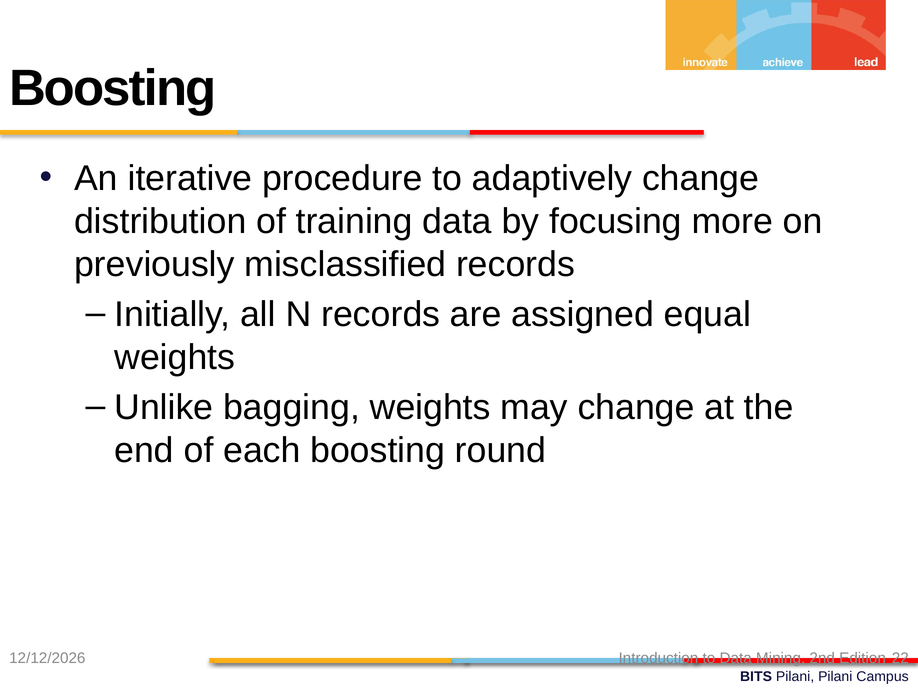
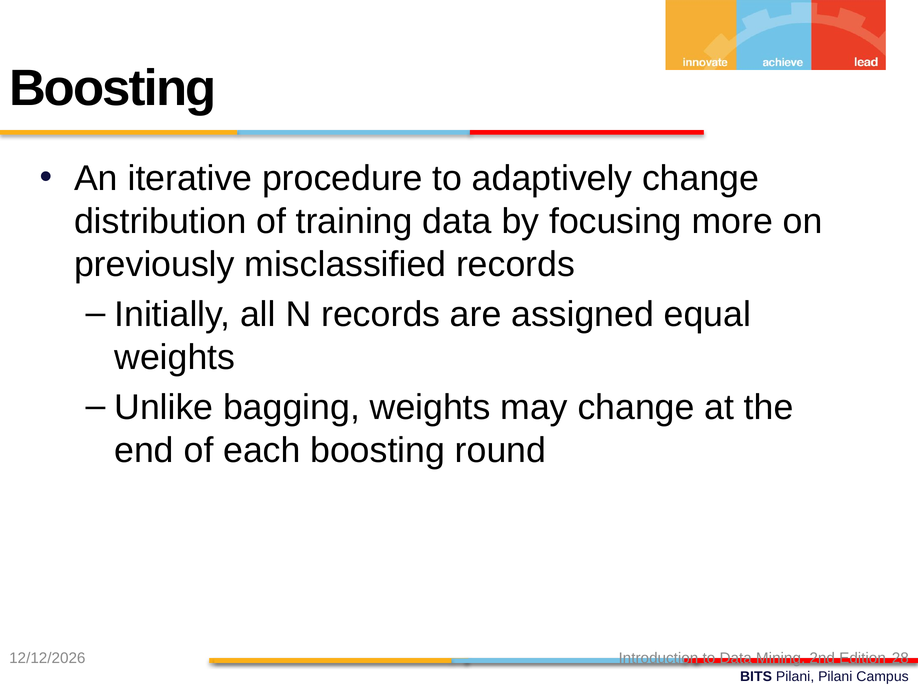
22: 22 -> 28 (900, 658)
